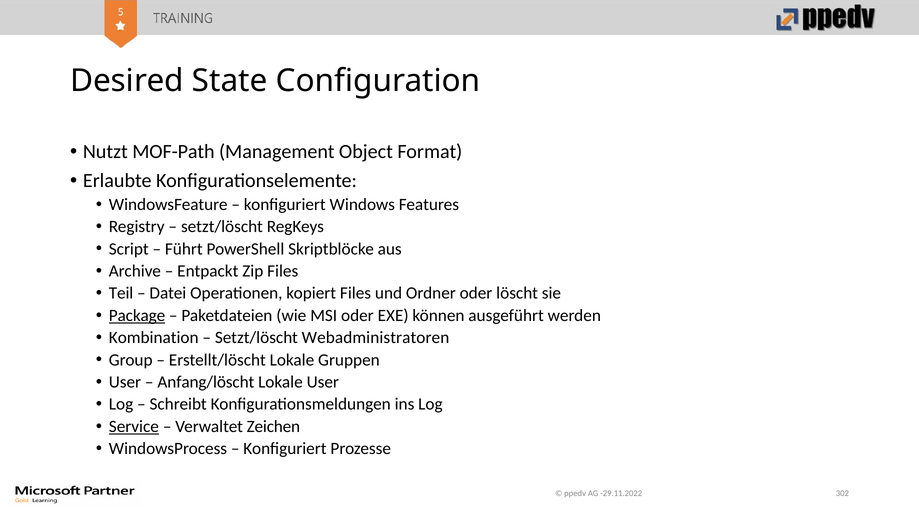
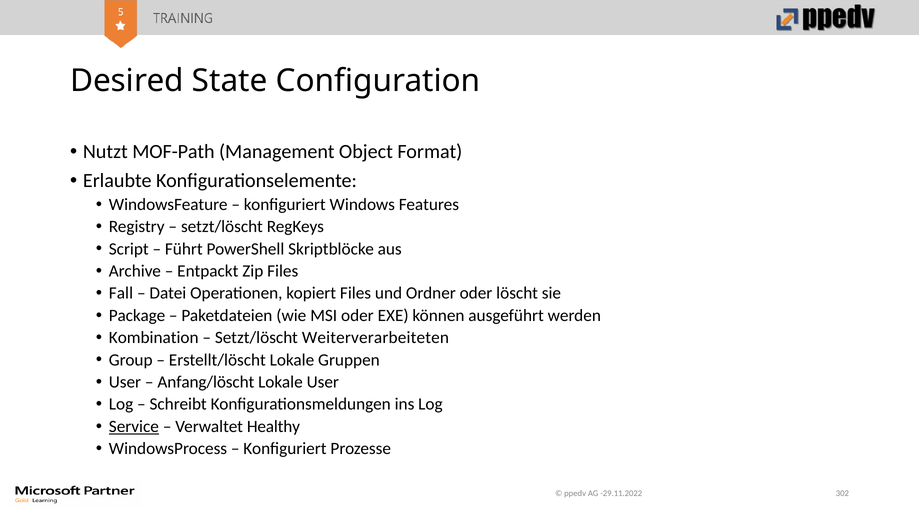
Teil: Teil -> Fall (121, 293)
Package underline: present -> none (137, 315)
Webadministratoren: Webadministratoren -> Weiterverarbeiteten (375, 338)
Zeichen: Zeichen -> Healthy (273, 426)
